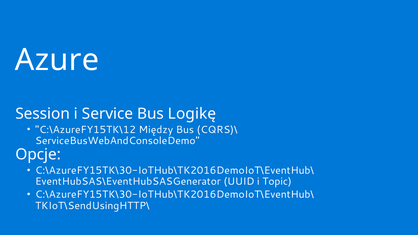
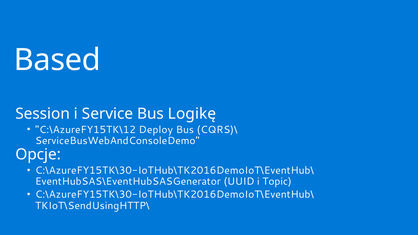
Azure: Azure -> Based (57, 60)
Między: Między -> Deploy (156, 130)
